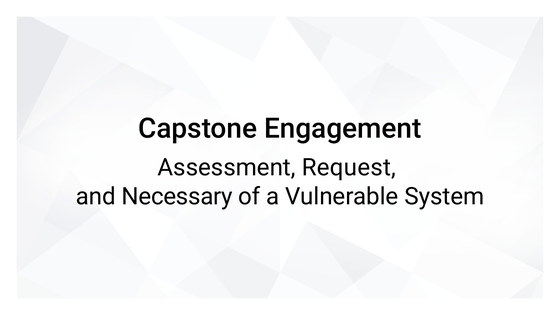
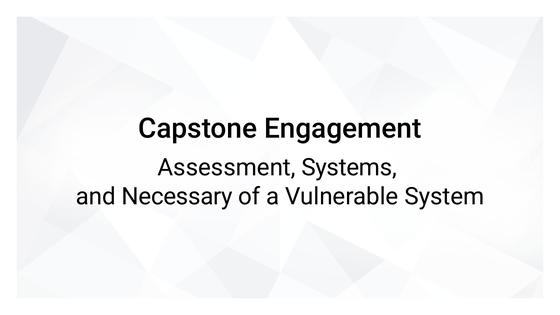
Request: Request -> Systems (349, 167)
